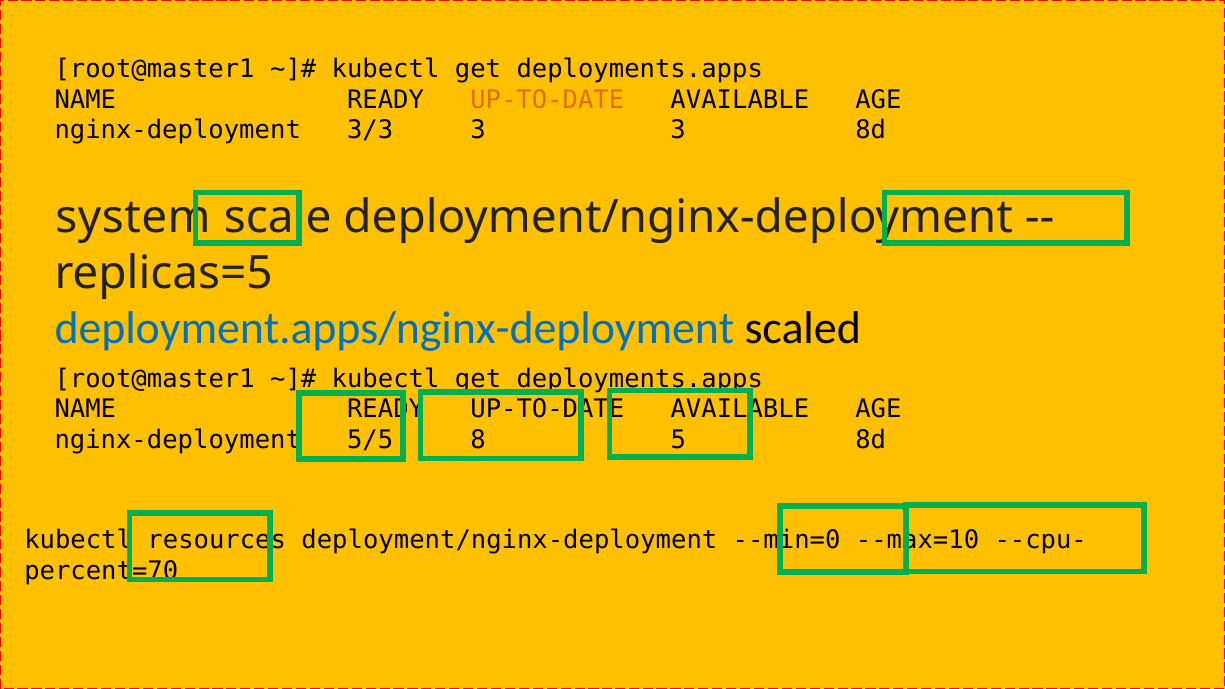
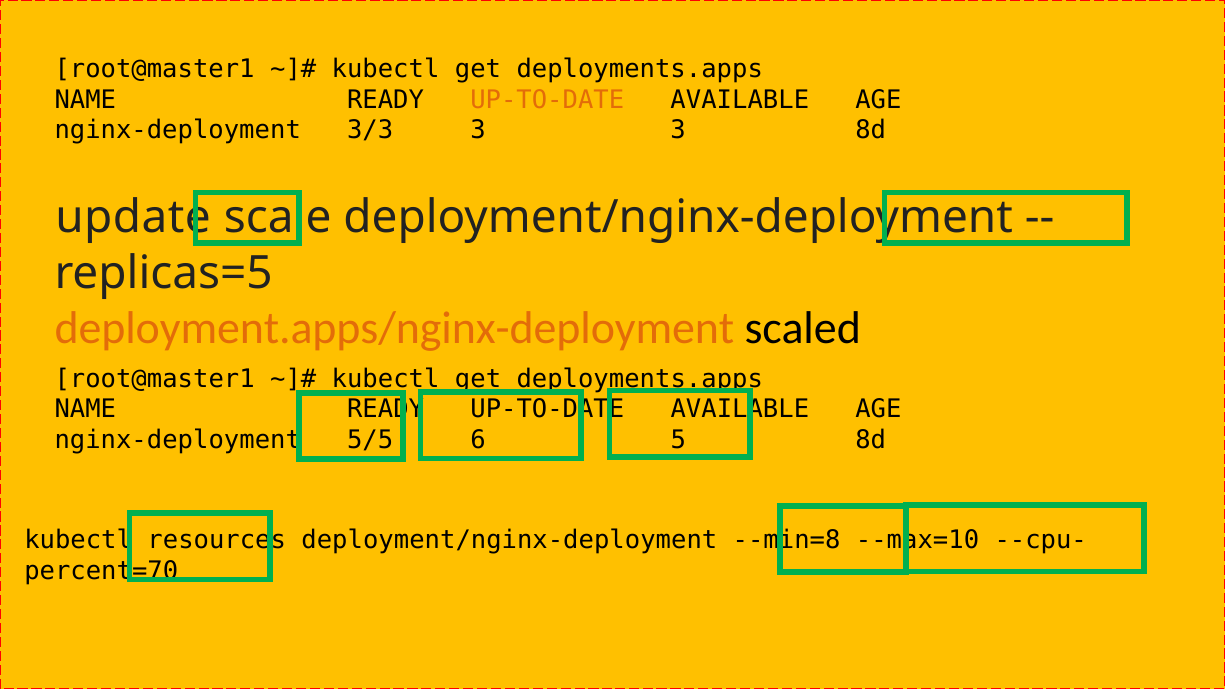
system: system -> update (133, 218)
deployment.apps/nginx-deployment colour: blue -> orange (394, 328)
8: 8 -> 6 (478, 440)
--min=0: --min=0 -> --min=8 (787, 540)
